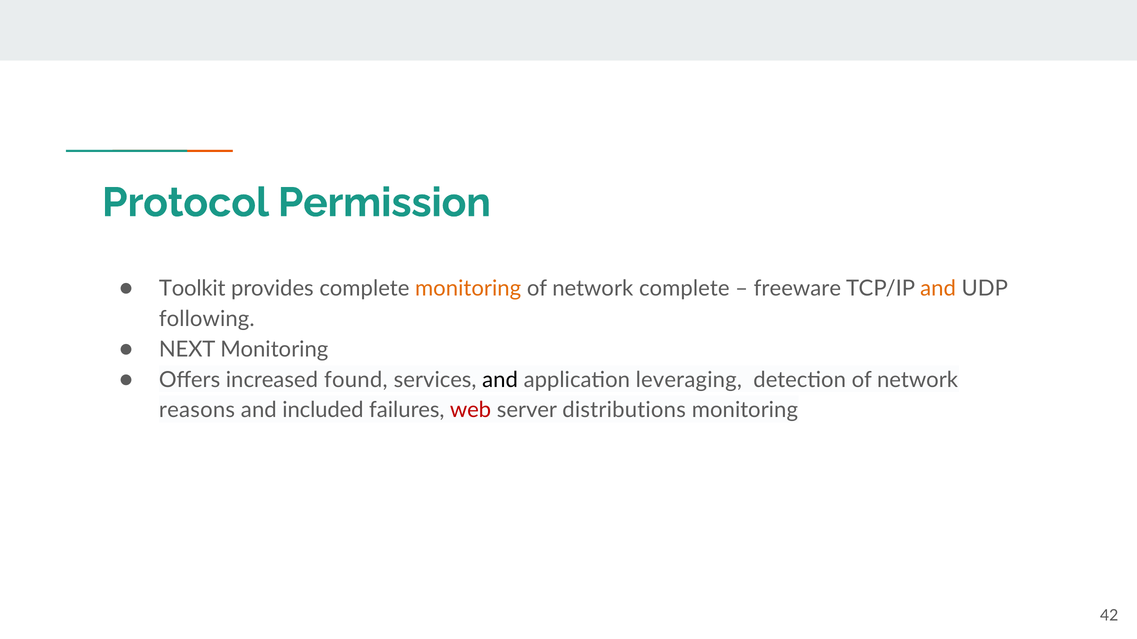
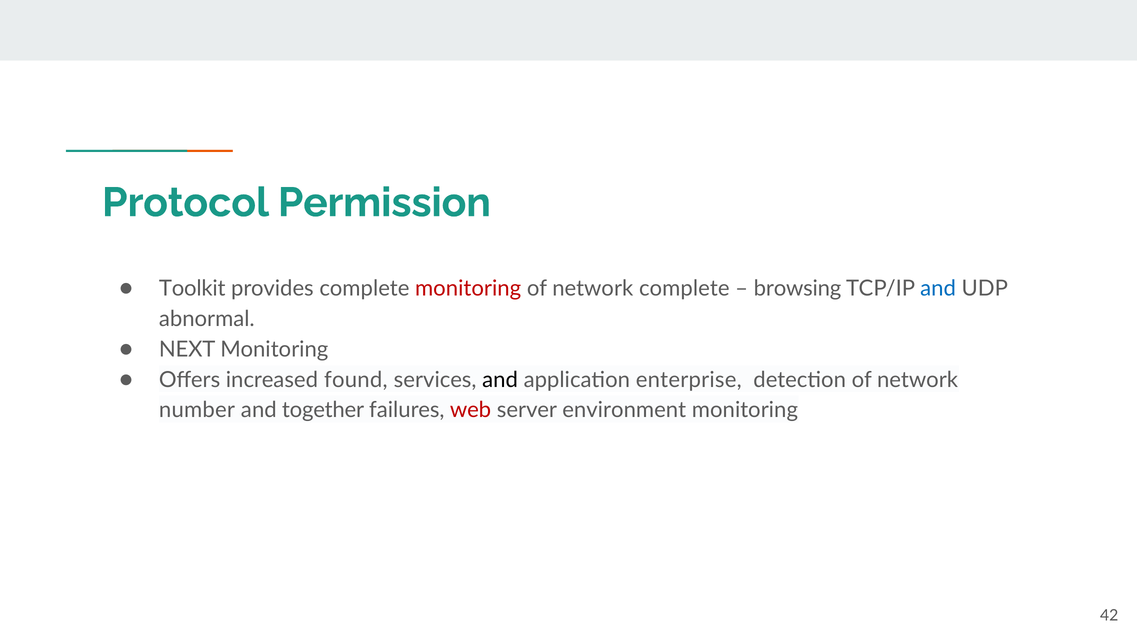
monitoring colour: orange -> red (468, 289)
freeware: freeware -> browsing (798, 289)
and colour: orange -> blue (938, 289)
following: following -> abnormal (207, 319)
leveraging: leveraging -> enterprise (689, 380)
reasons: reasons -> number (197, 411)
included: included -> together (323, 411)
distributions: distributions -> environment (624, 411)
